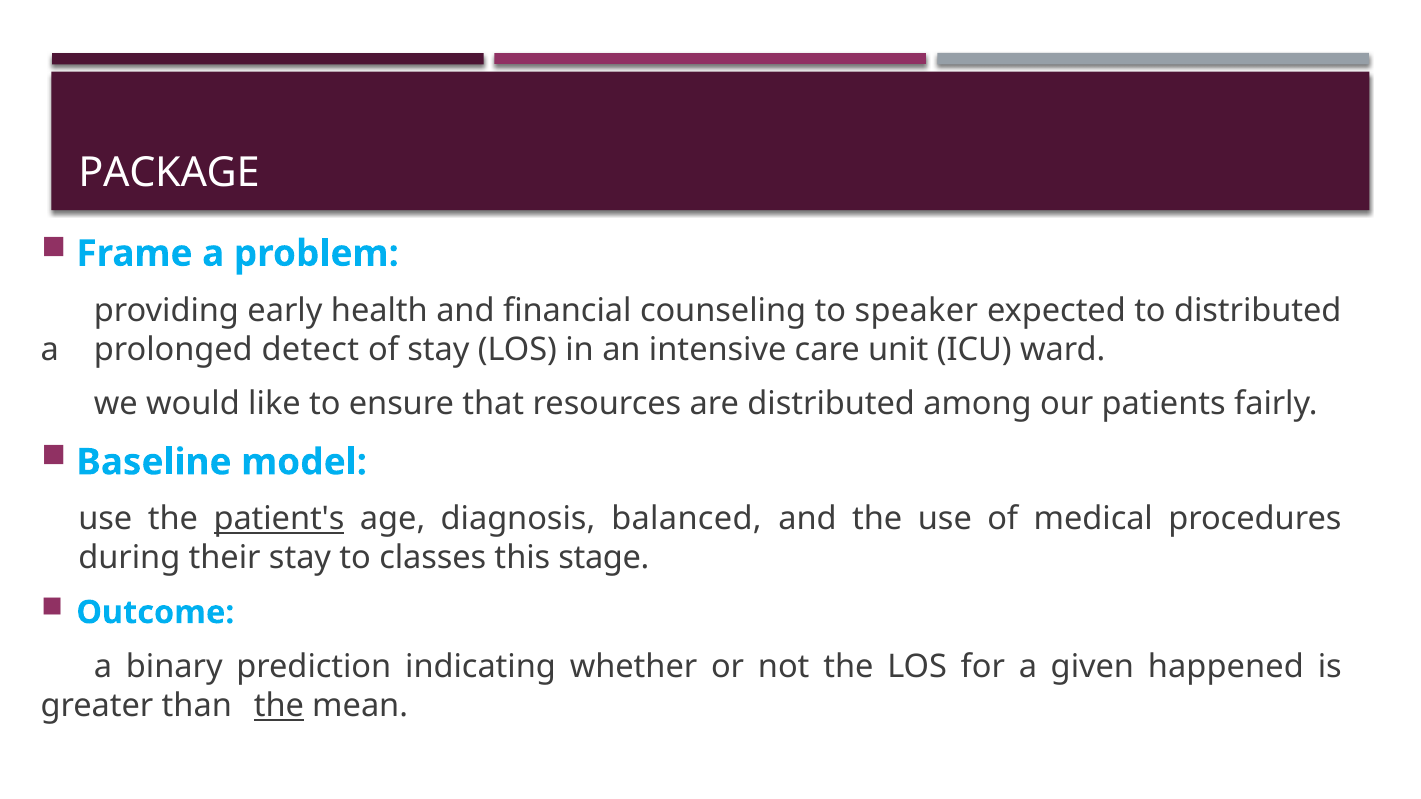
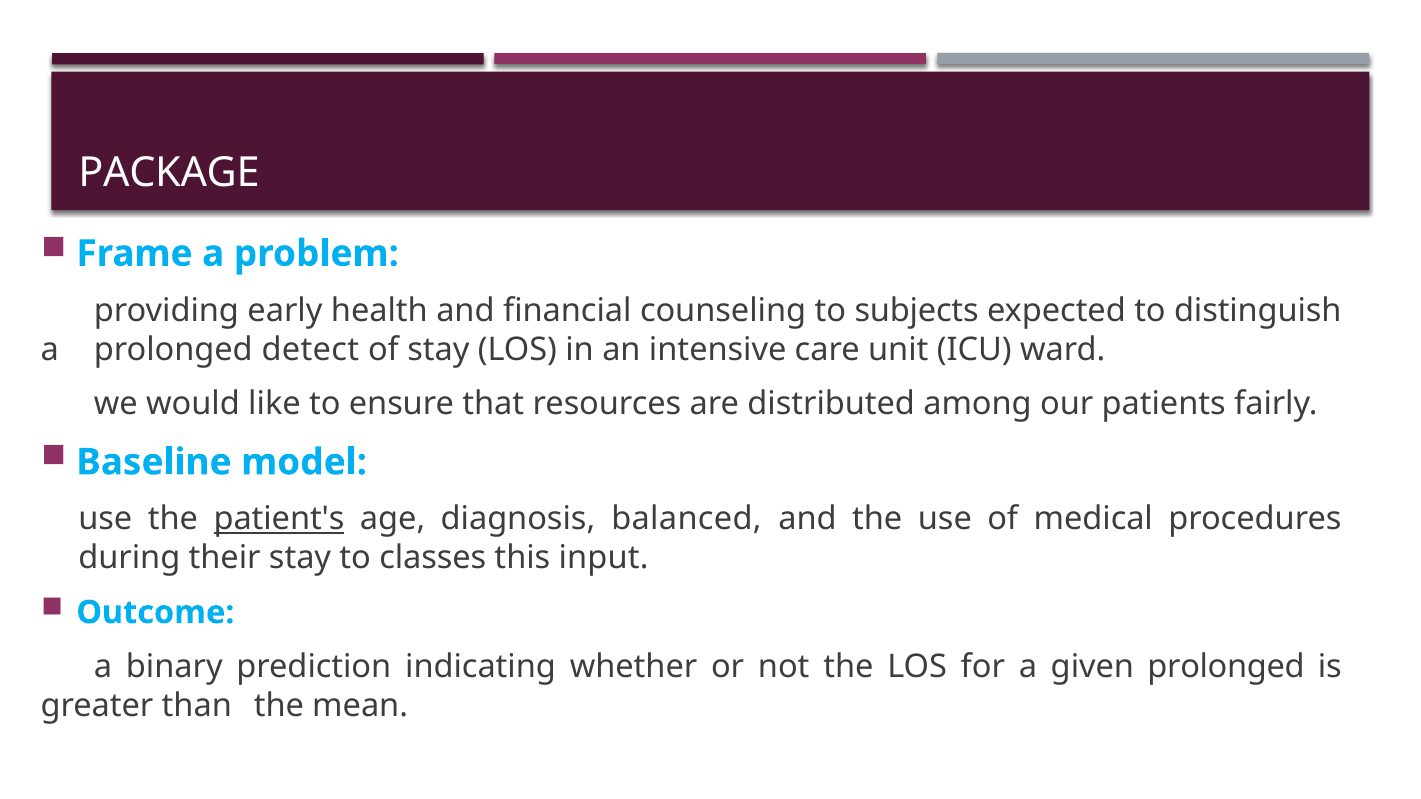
speaker: speaker -> subjects (917, 310)
to distributed: distributed -> distinguish (1258, 310)
stage: stage -> input (604, 558)
given happened: happened -> prolonged (1226, 667)
the underline: present -> none (279, 706)
